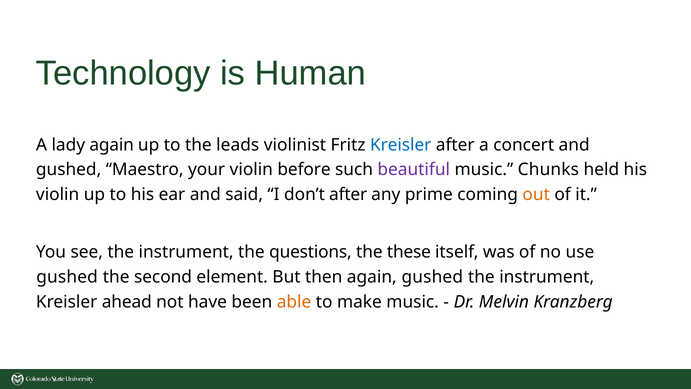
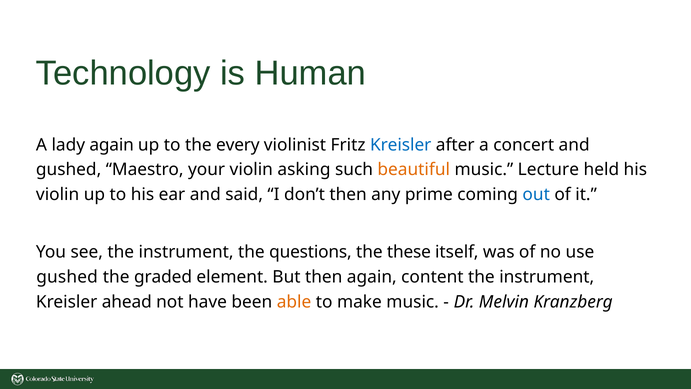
leads: leads -> every (238, 145)
before: before -> asking (304, 170)
beautiful colour: purple -> orange (414, 170)
Chunks: Chunks -> Lecture (548, 170)
don’t after: after -> then (348, 194)
out colour: orange -> blue (536, 194)
second: second -> graded (163, 277)
again gushed: gushed -> content (432, 277)
